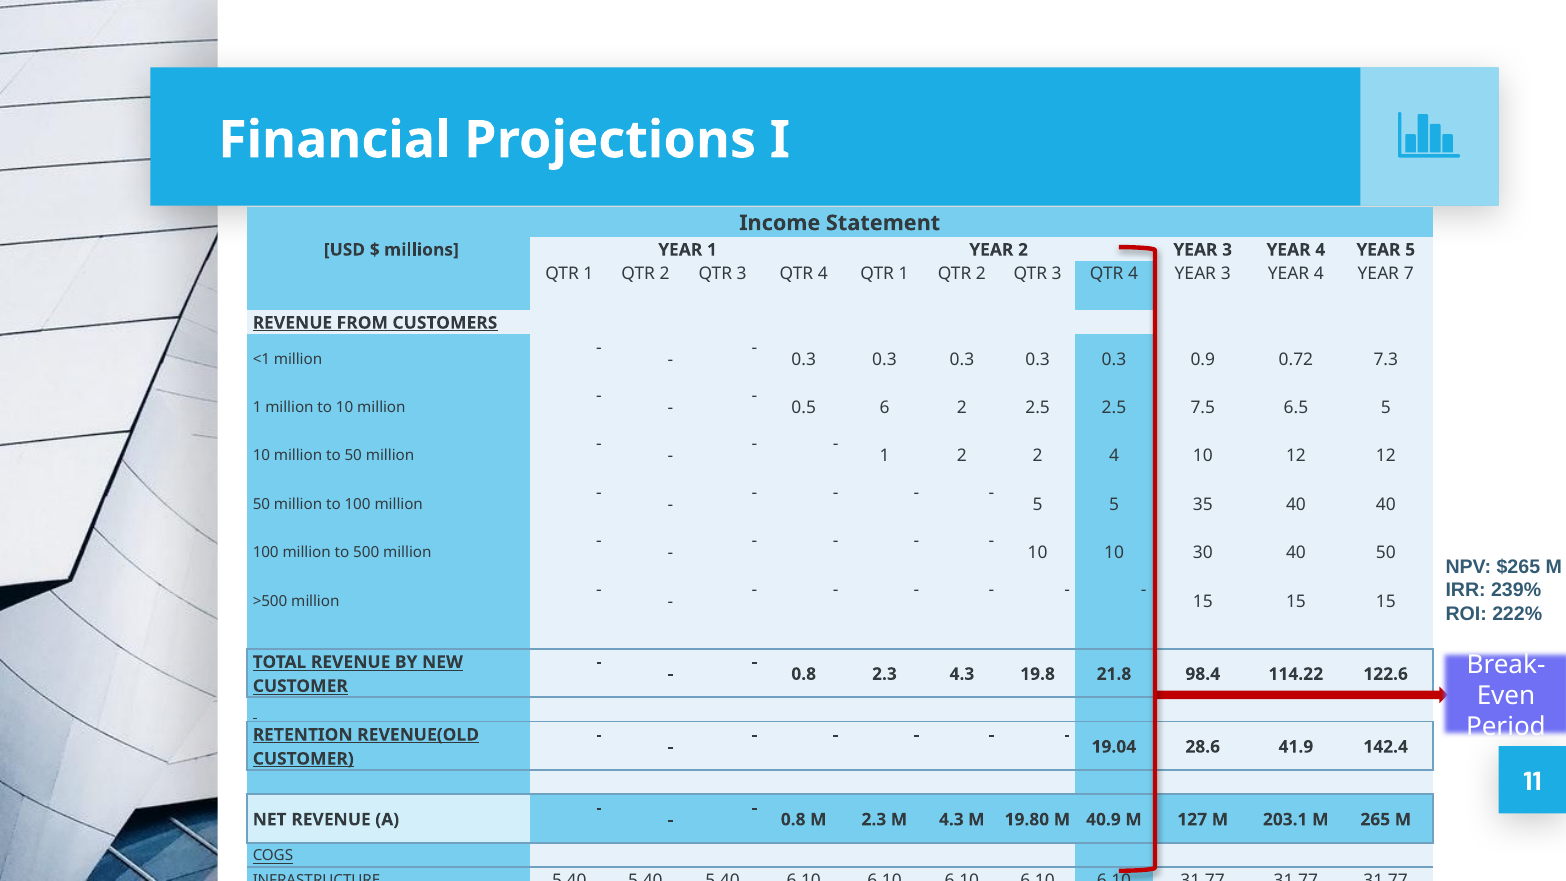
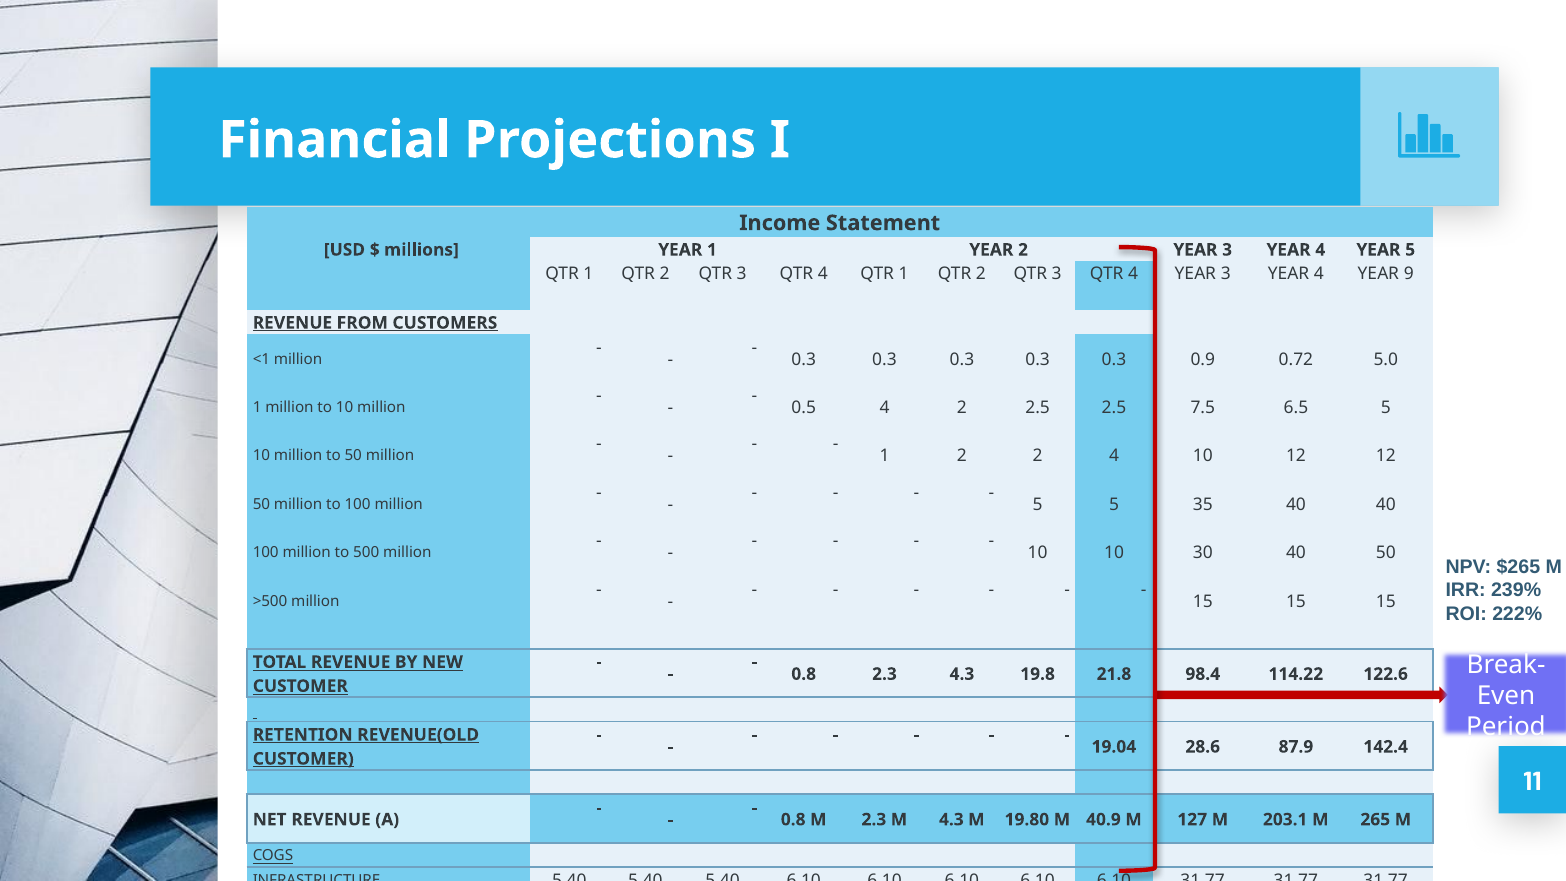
7: 7 -> 9 (1409, 274)
7.3: 7.3 -> 5.0 (1386, 359)
0.5 6: 6 -> 4 (885, 408)
41.9: 41.9 -> 87.9 (1296, 747)
